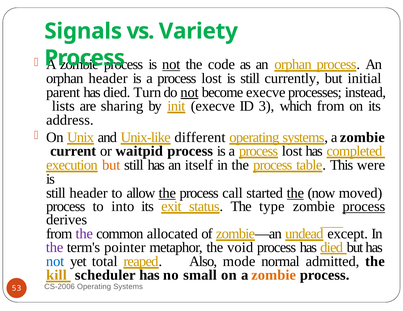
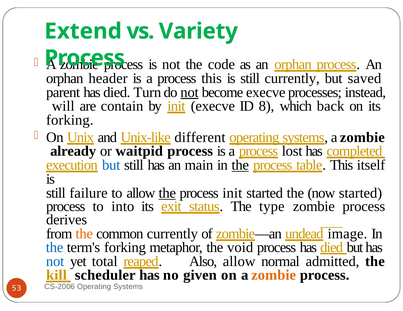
Signals: Signals -> Extend (83, 31)
not underline: present -> none (171, 65)
lost: lost -> this (212, 78)
initial: initial -> saved (364, 78)
lists: lists -> will (63, 106)
sharing: sharing -> contain (122, 106)
3: 3 -> 8 (266, 106)
which from: from -> back (331, 106)
address: address -> forking (70, 120)
current: current -> already (73, 151)
but colour: orange -> blue (111, 165)
itself: itself -> main (199, 165)
the underline: none -> present (240, 165)
were: were -> itself (371, 165)
still header: header -> failure (89, 193)
process call: call -> init (232, 193)
the underline: present -> none (295, 193)
now moved: moved -> started (360, 193)
process underline: present -> none (364, 207)
the colour: purple -> orange (84, 234)
common allocated: allocated -> currently (172, 234)
except: except -> image (347, 234)
the colour: purple -> blue (55, 248)
term's pointer: pointer -> forking (125, 248)
Also mode: mode -> allow (239, 262)
small: small -> given (200, 275)
